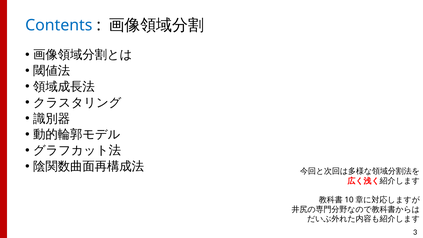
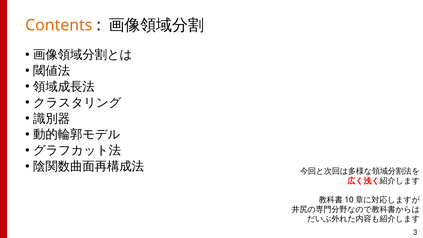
Contents colour: blue -> orange (59, 25)
